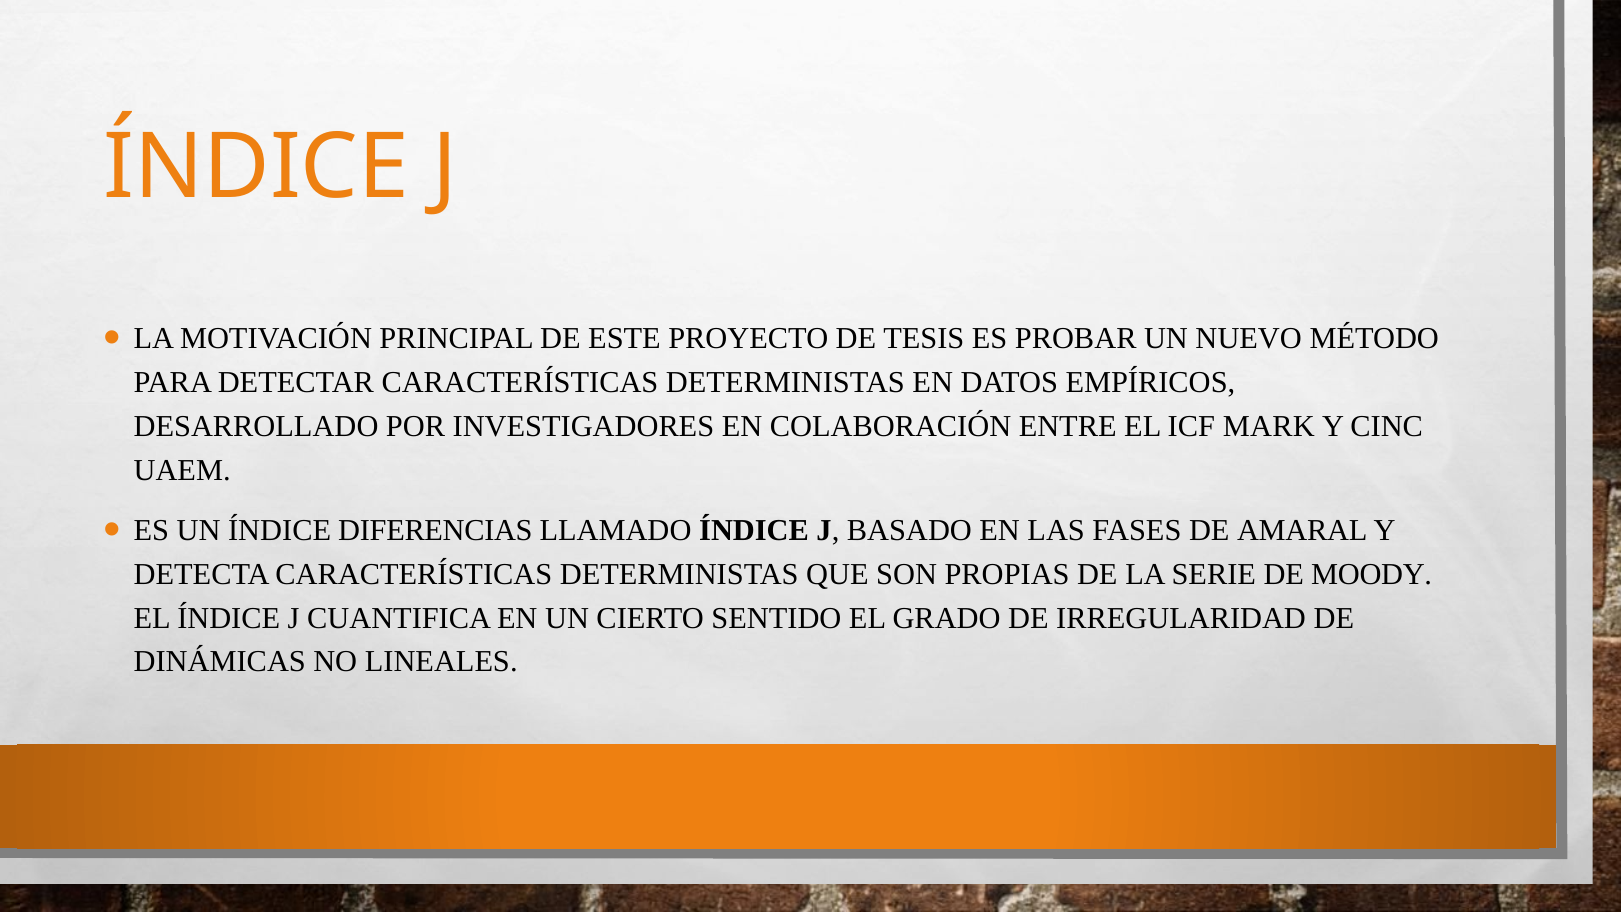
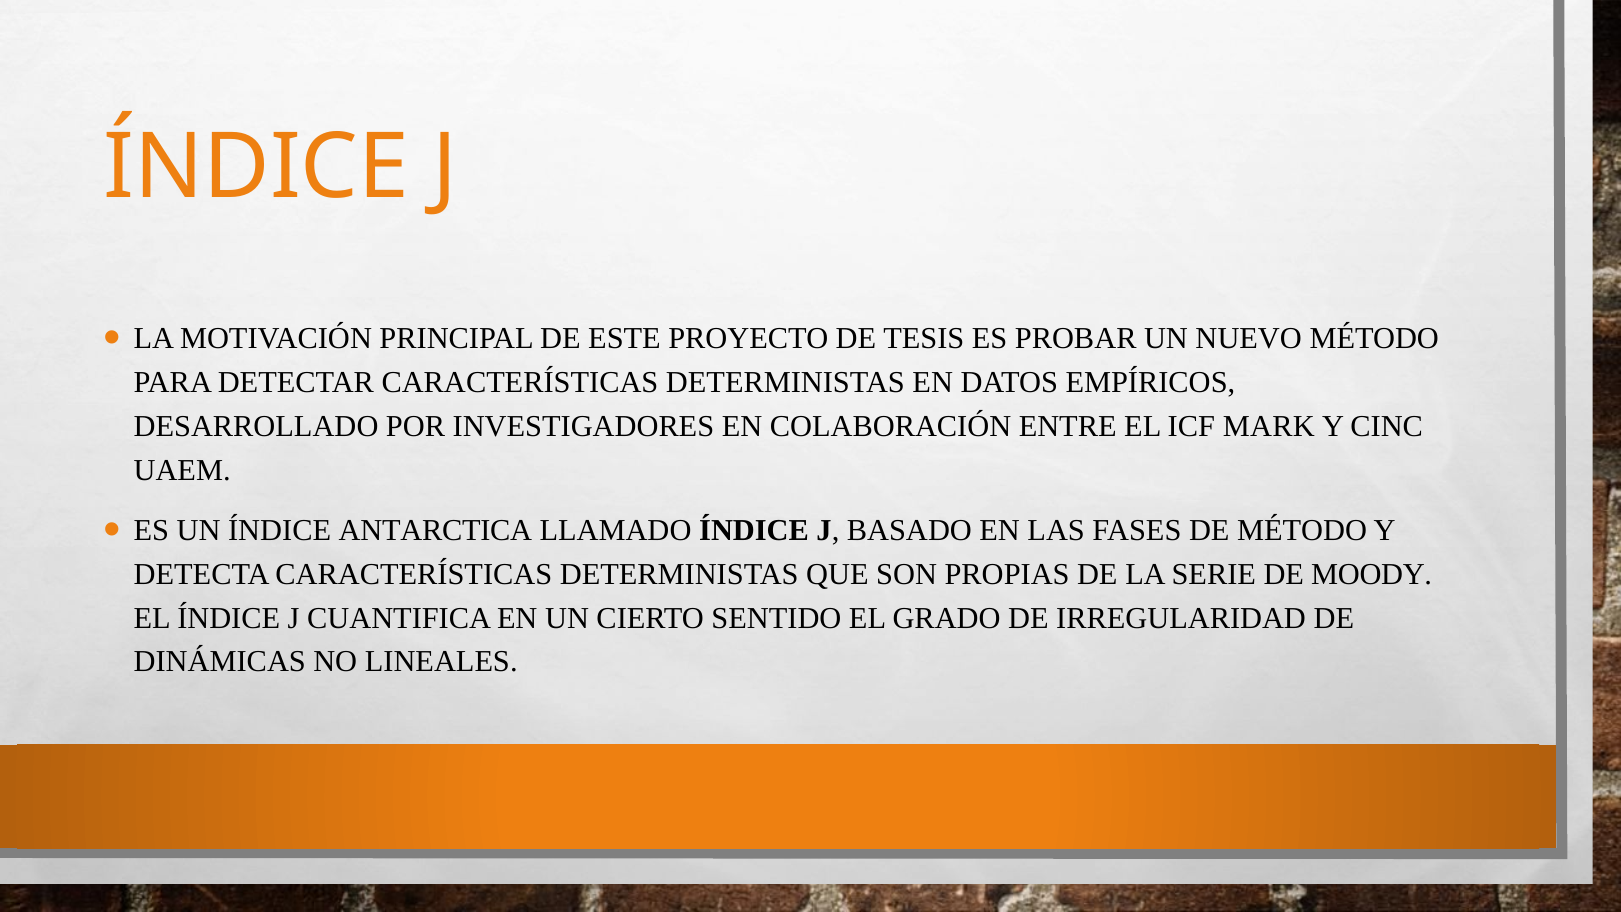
DIFERENCIAS: DIFERENCIAS -> ANTARCTICA (435, 531)
DE AMARAL: AMARAL -> MÉTODO (1302, 531)
